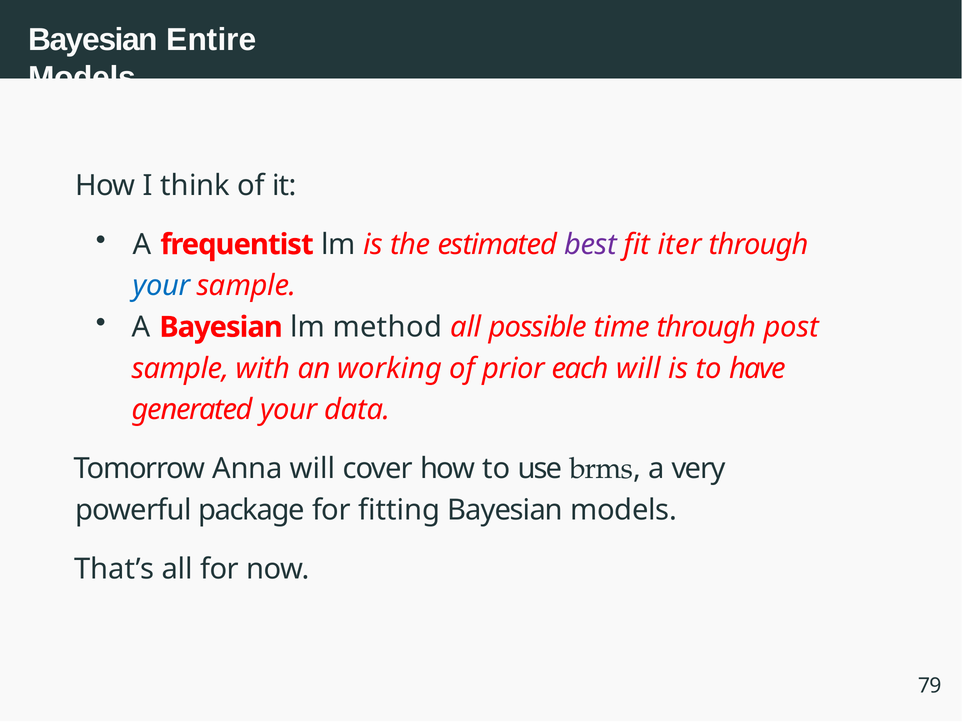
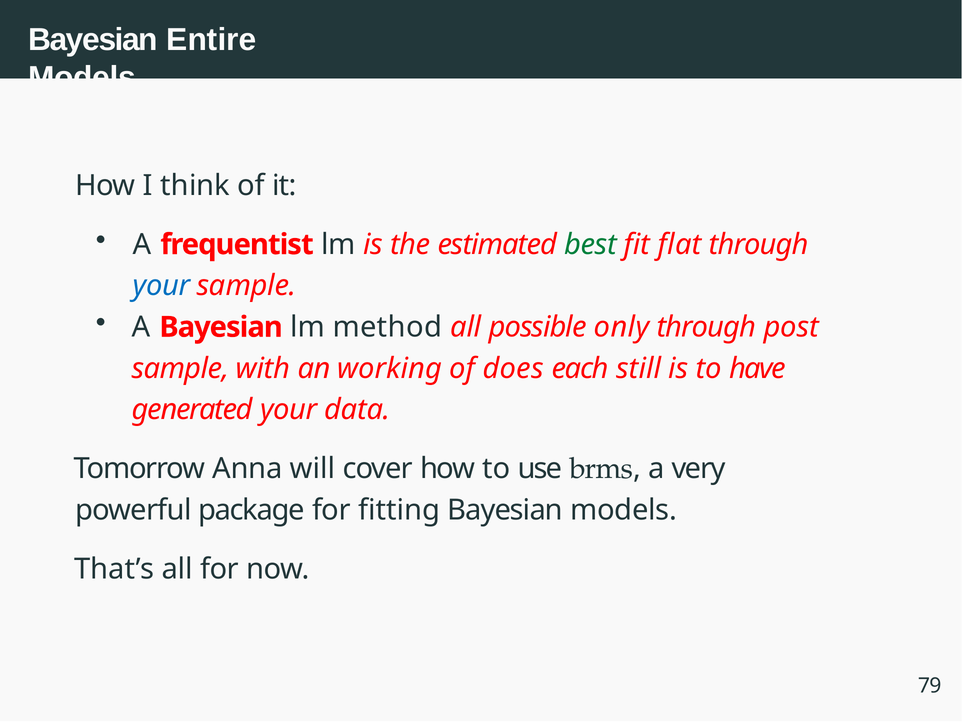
best colour: purple -> green (590, 245)
iter: iter -> flat (680, 245)
time: time -> only (622, 327)
prior: prior -> does (513, 368)
each will: will -> still (639, 368)
